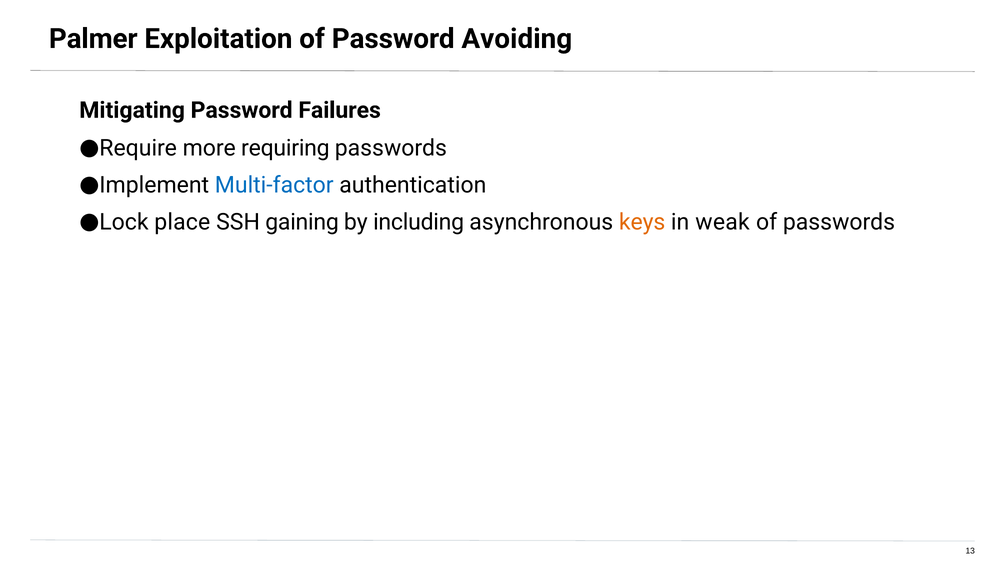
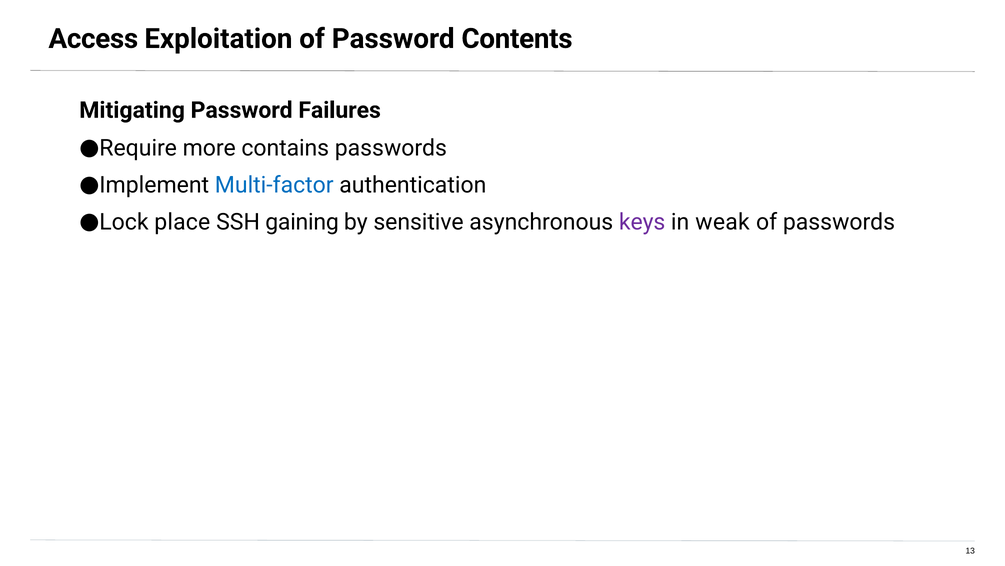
Palmer: Palmer -> Access (93, 39)
Avoiding: Avoiding -> Contents (517, 39)
requiring: requiring -> contains (285, 148)
including: including -> sensitive (419, 222)
keys colour: orange -> purple (642, 222)
